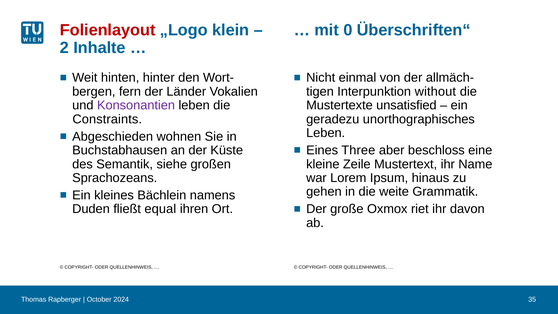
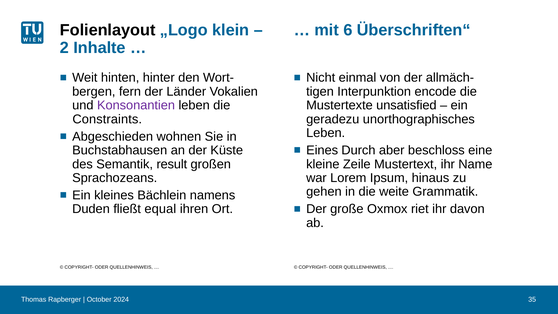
Folienlayout colour: red -> black (108, 30)
0: 0 -> 6 (348, 30)
without: without -> encode (435, 92)
Three: Three -> Durch (358, 150)
siehe: siehe -> result (172, 164)
